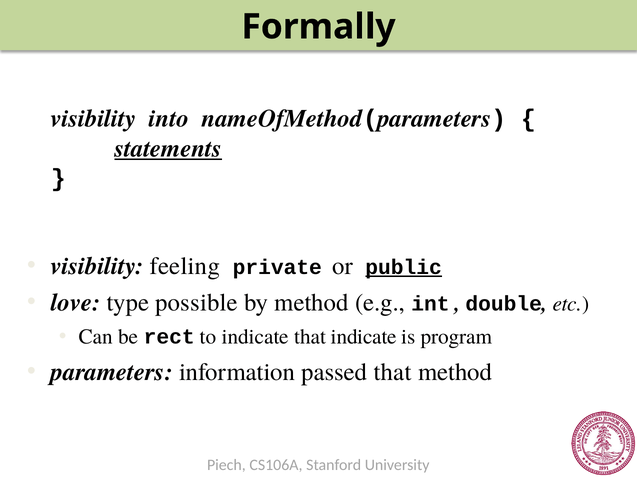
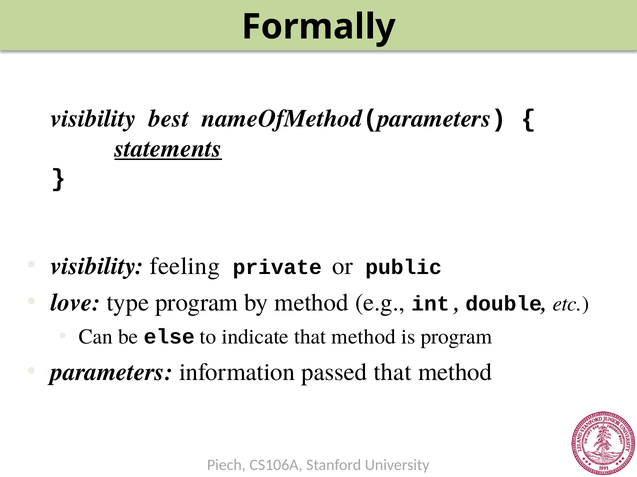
into: into -> best (169, 119)
public underline: present -> none (404, 267)
type possible: possible -> program (197, 303)
rect: rect -> else (169, 338)
indicate that indicate: indicate -> method (364, 338)
